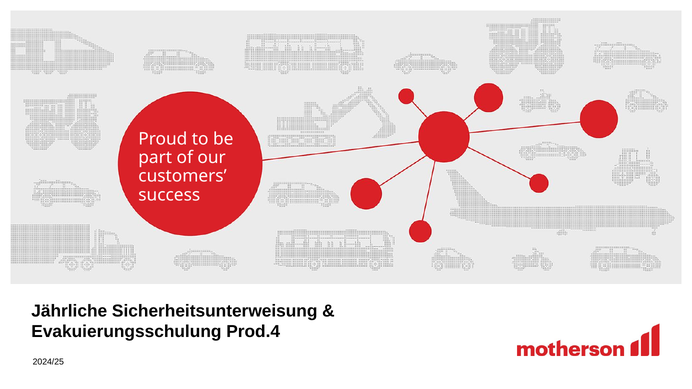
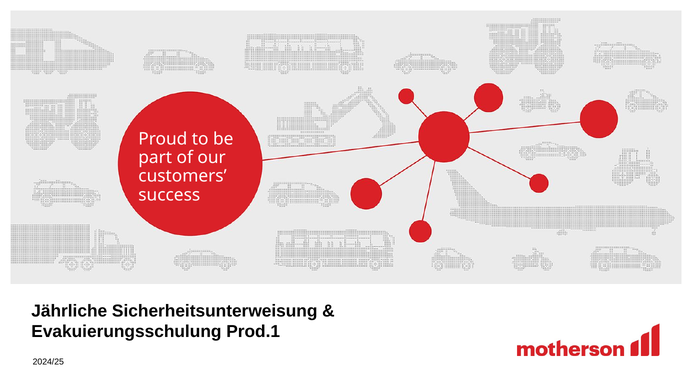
Prod.4: Prod.4 -> Prod.1 (253, 332)
